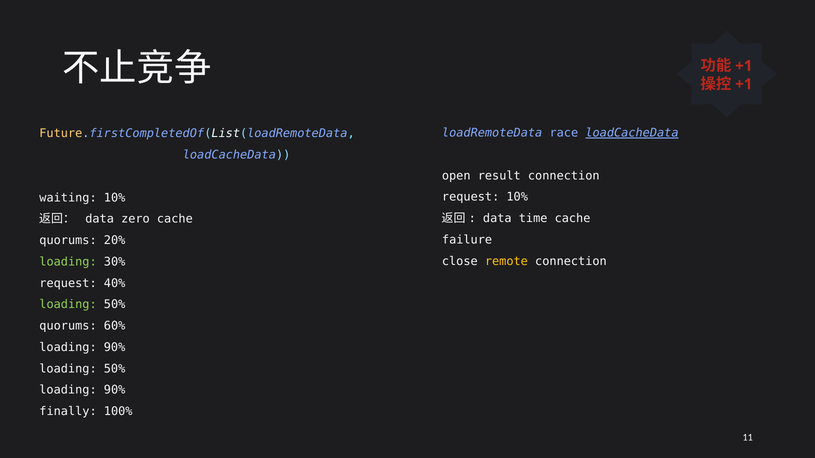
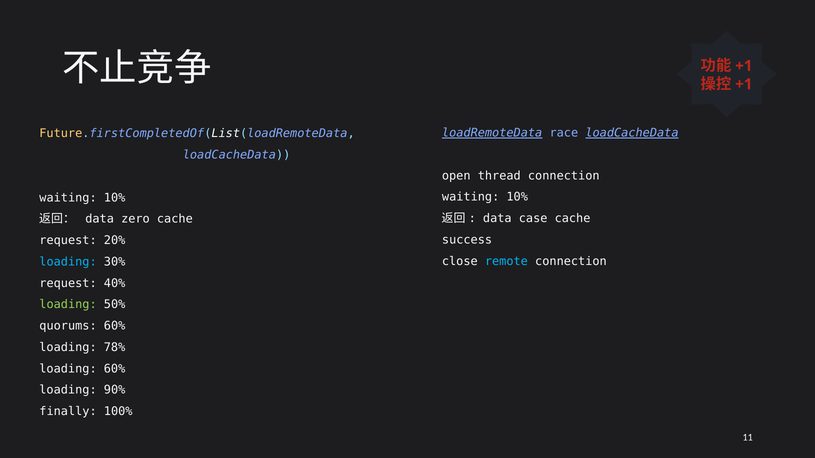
loadRemoteData underline: none -> present (492, 133)
result: result -> thread (499, 176)
request: request -> waiting (471, 197)
time: time -> case (533, 219)
failure: failure -> success (467, 240)
quorums: quorums -> request (68, 241)
remote colour: yellow -> light blue (506, 261)
loading colour: light green -> light blue (68, 262)
90%: 90% -> 78% (115, 348)
50%: 50% -> 60% (115, 369)
